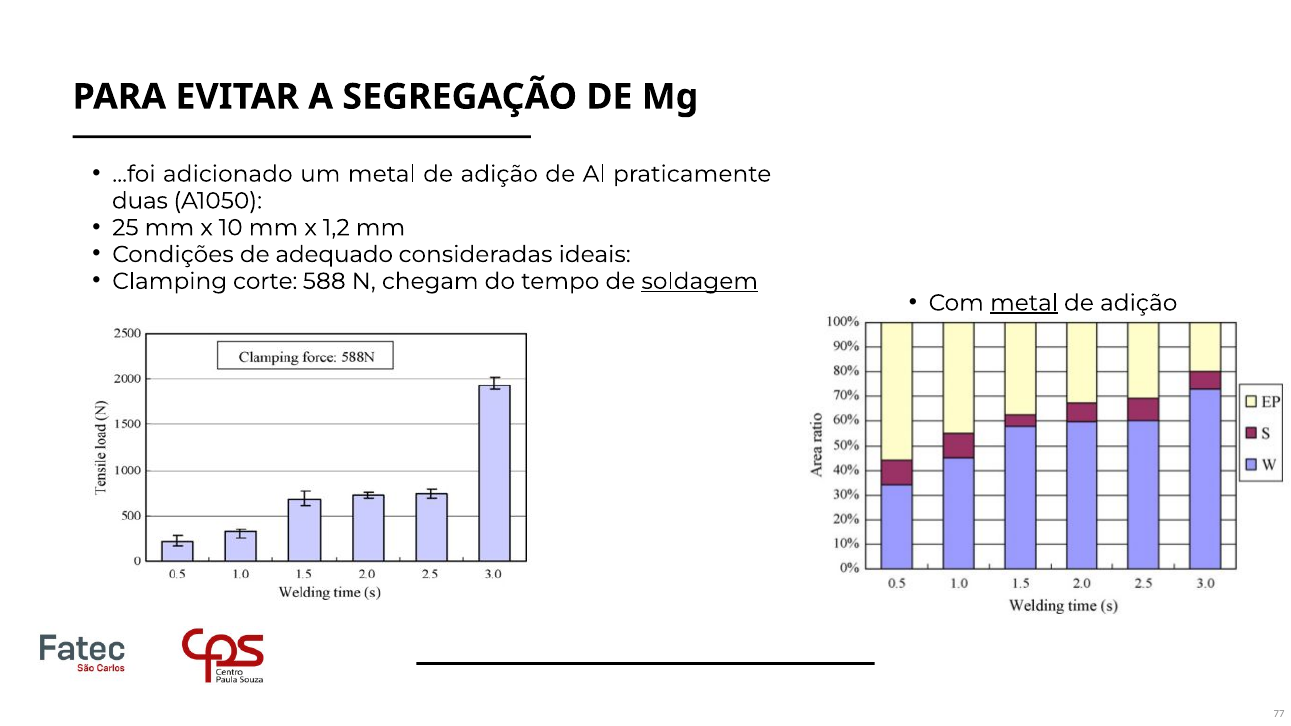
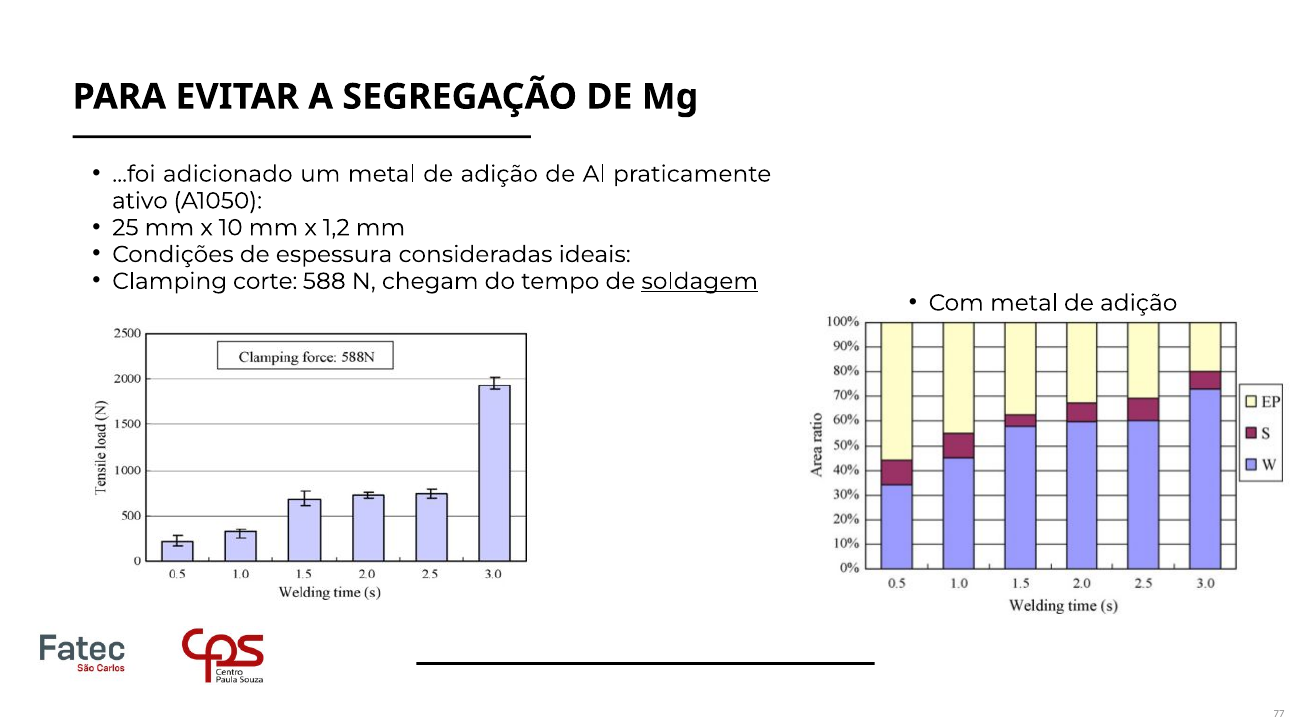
duas: duas -> ativo (140, 201)
adequado: adequado -> espessura (334, 254)
metal underline: present -> none (1024, 303)
